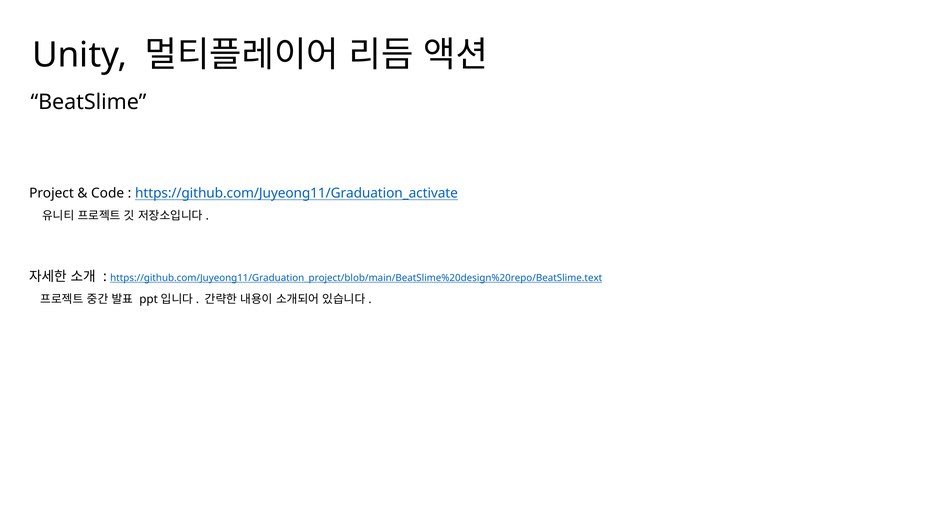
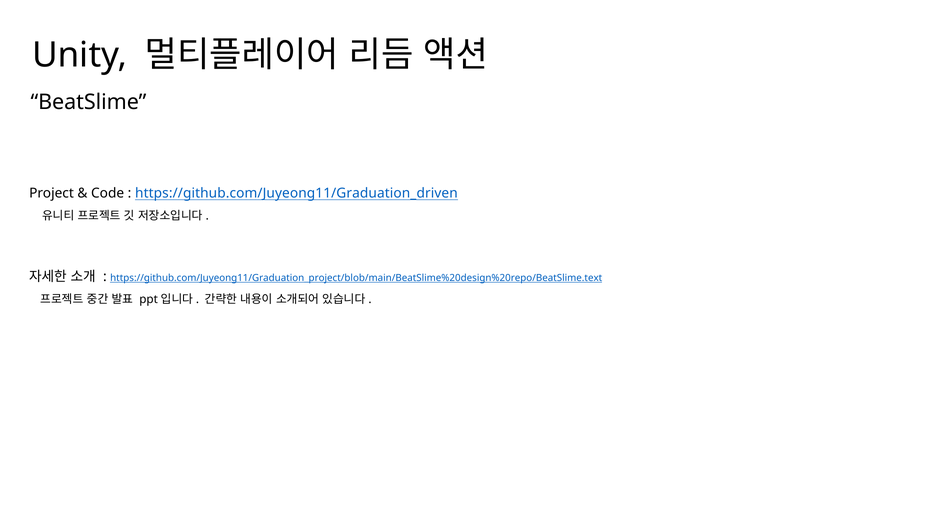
https://github.com/Juyeong11/Graduation_activate: https://github.com/Juyeong11/Graduation_activate -> https://github.com/Juyeong11/Graduation_driven (296, 193)
